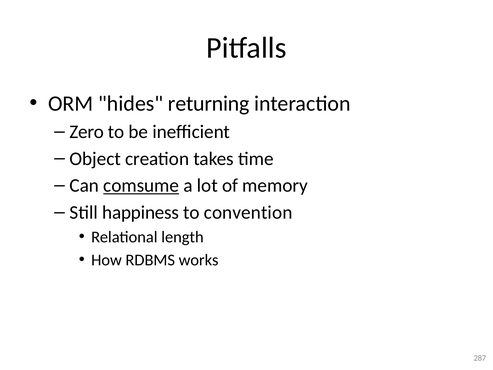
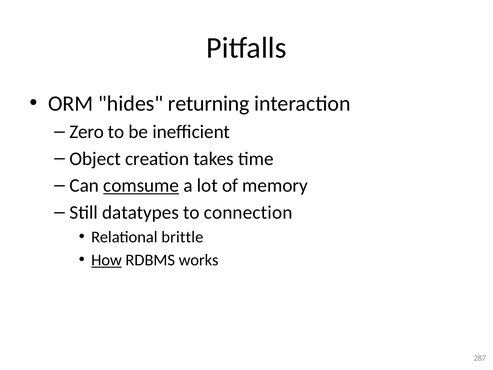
happiness: happiness -> datatypes (141, 212)
convention: convention -> connection (248, 212)
length: length -> brittle (182, 237)
How underline: none -> present (106, 260)
